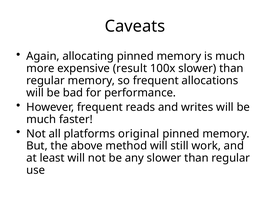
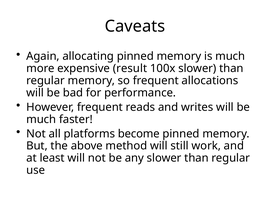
original: original -> become (139, 133)
